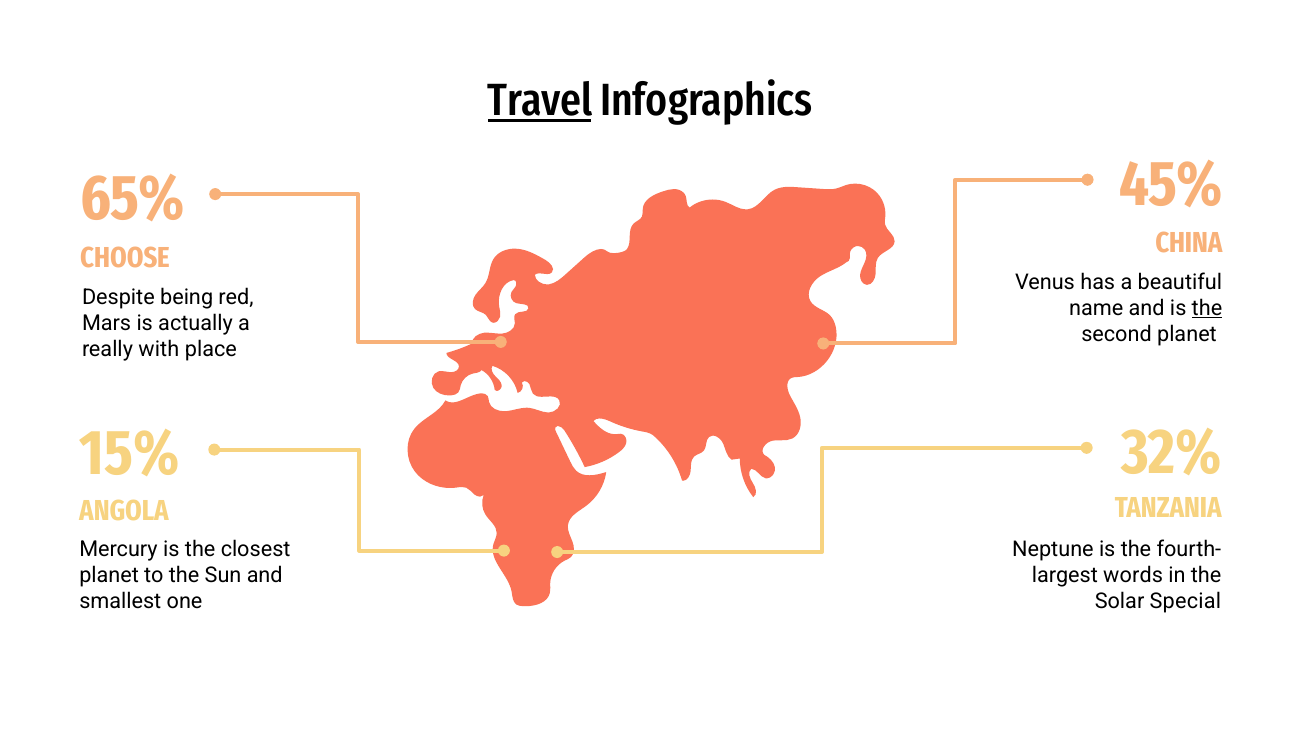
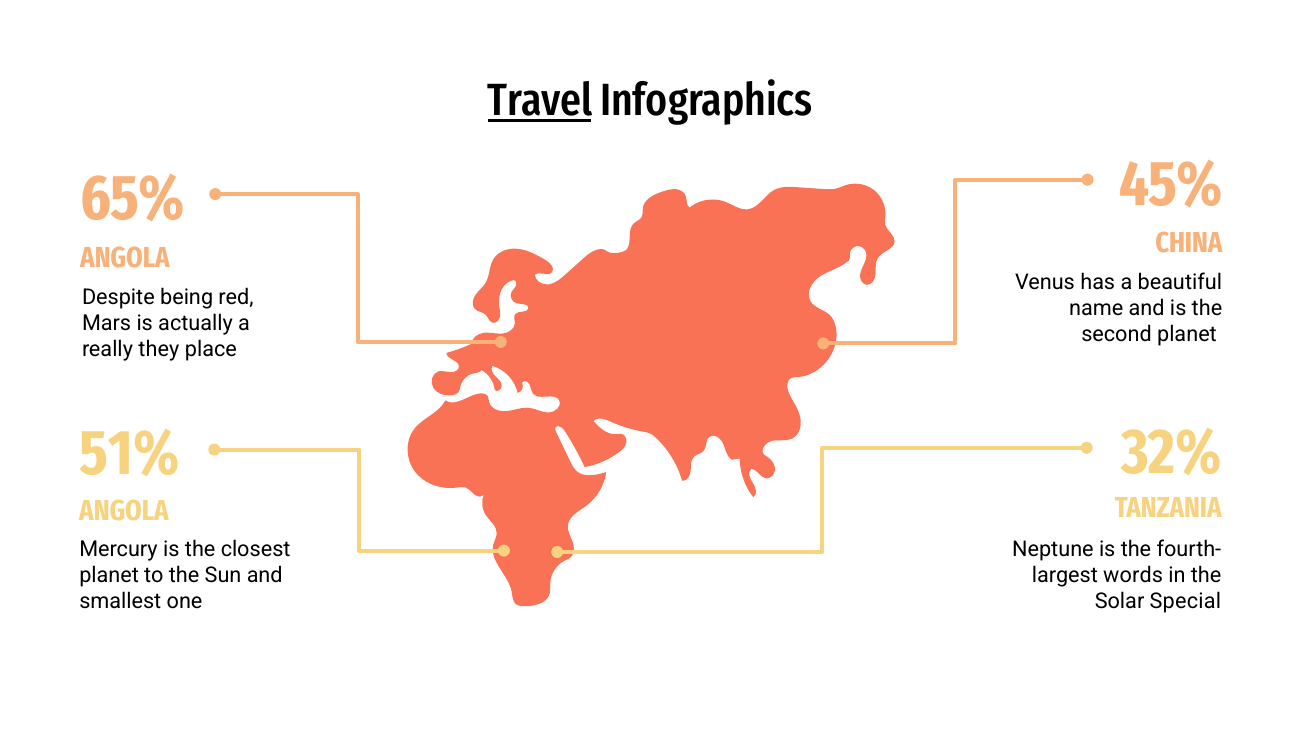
CHOOSE: CHOOSE -> ANGOLA (125, 258)
the underline: present -> none (1207, 308)
with: with -> they (159, 350)
15%: 15% -> 51% (129, 454)
